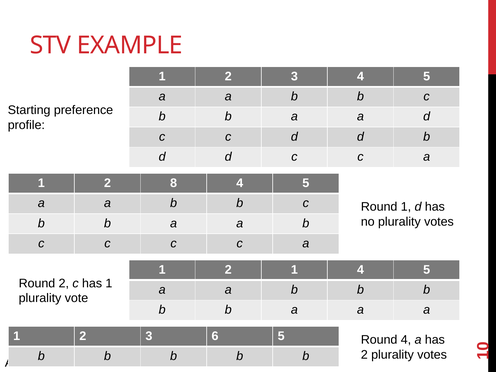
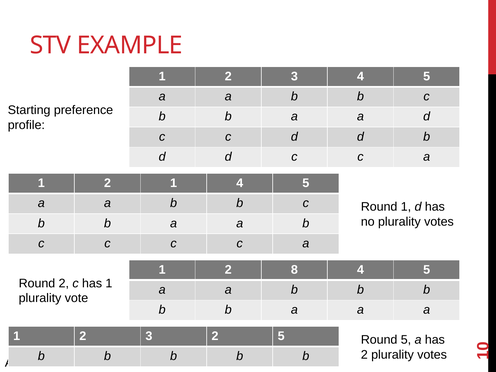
2 8: 8 -> 1 (174, 183)
2 1: 1 -> 8 (294, 270)
3 6: 6 -> 2 (215, 336)
Round 4: 4 -> 5 (406, 340)
